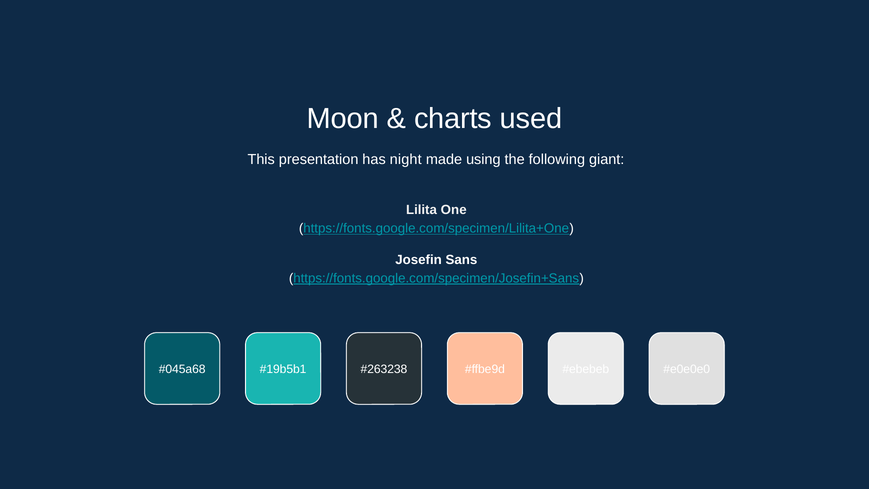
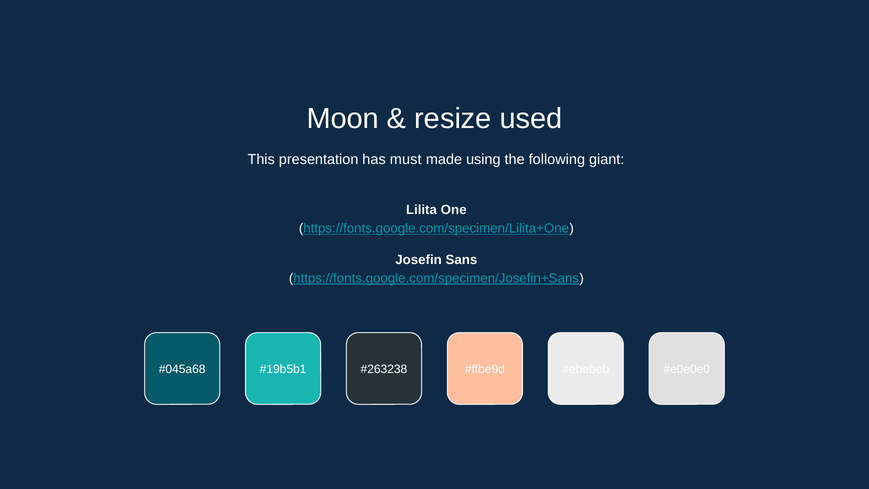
charts: charts -> resize (453, 119)
night: night -> must (406, 160)
